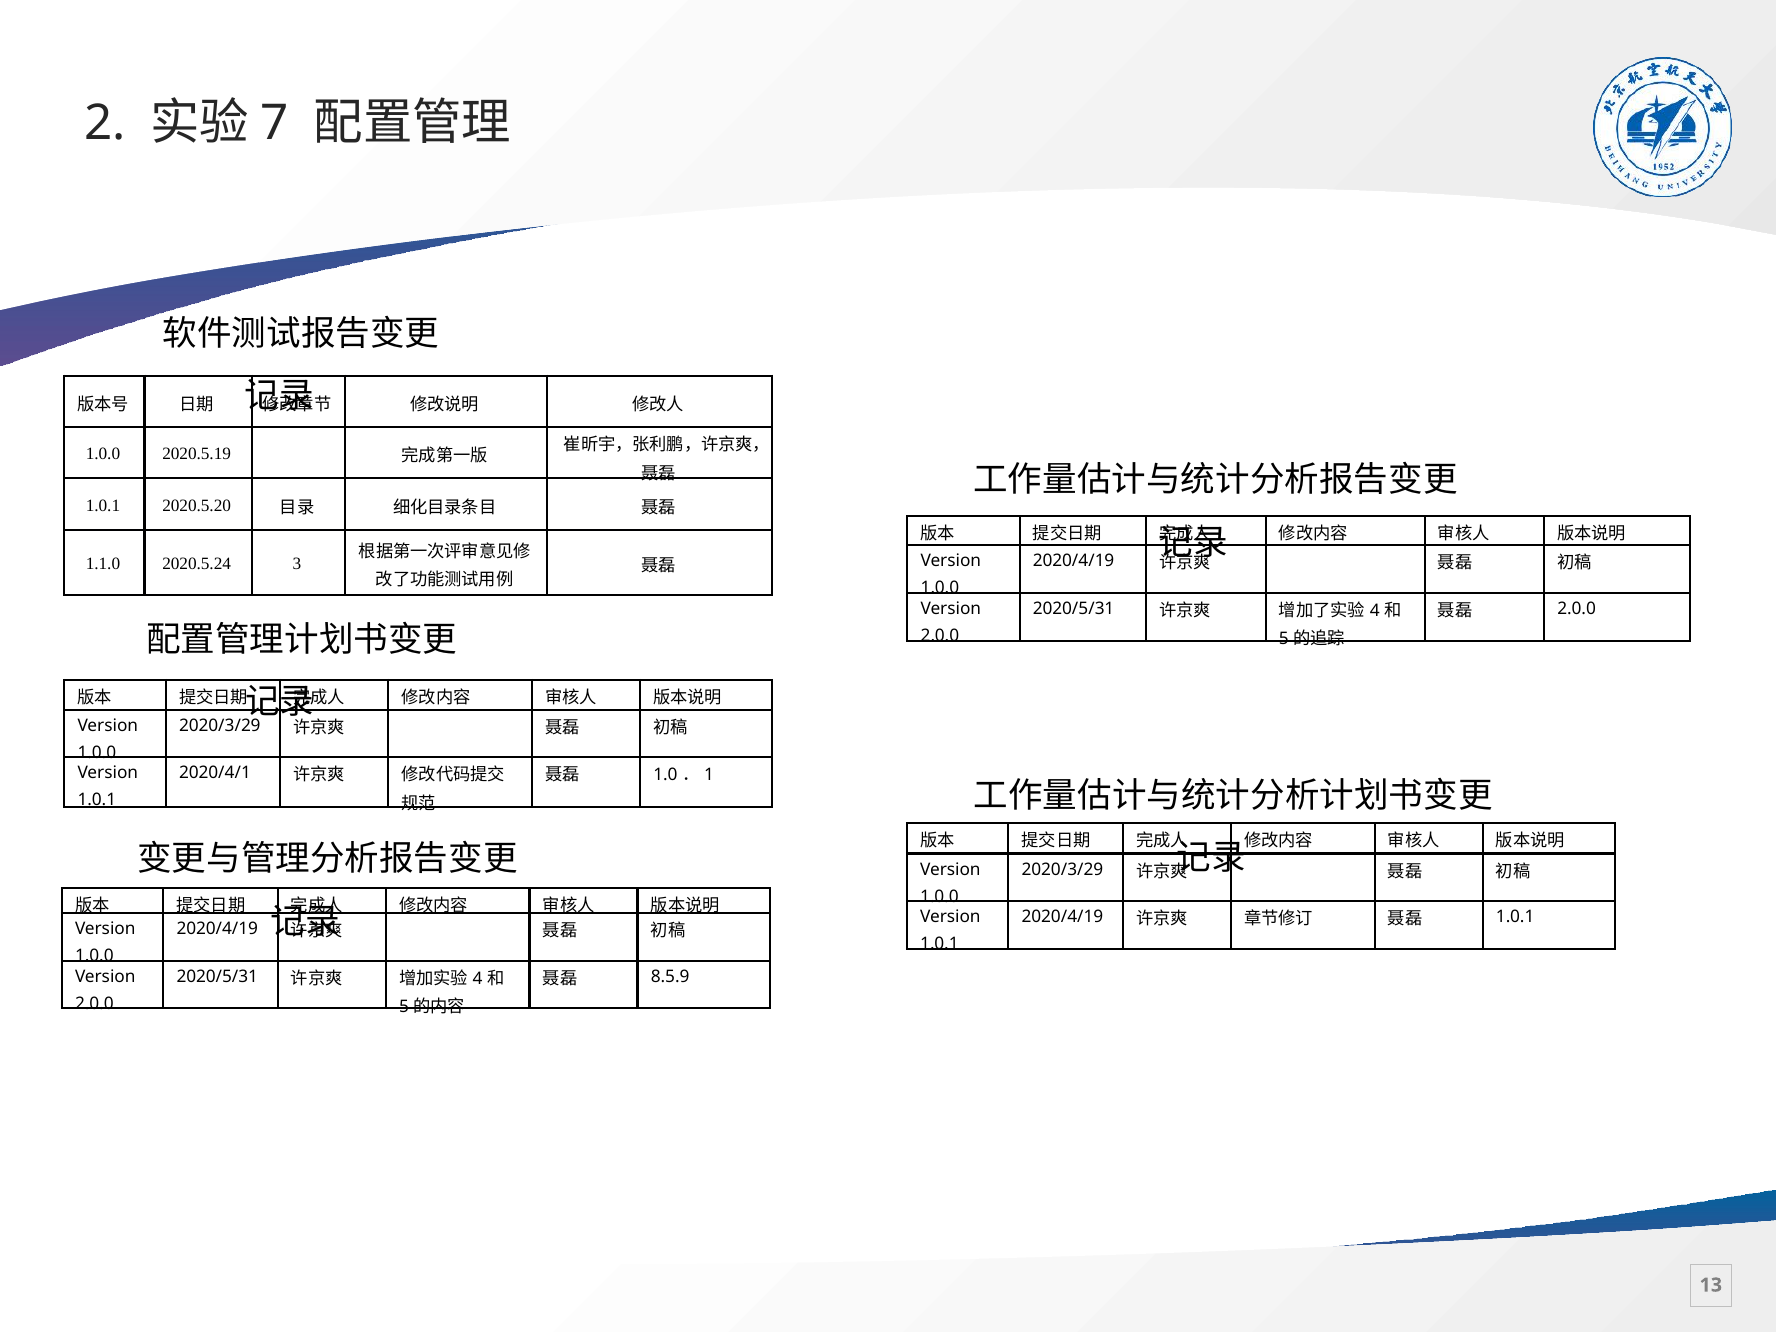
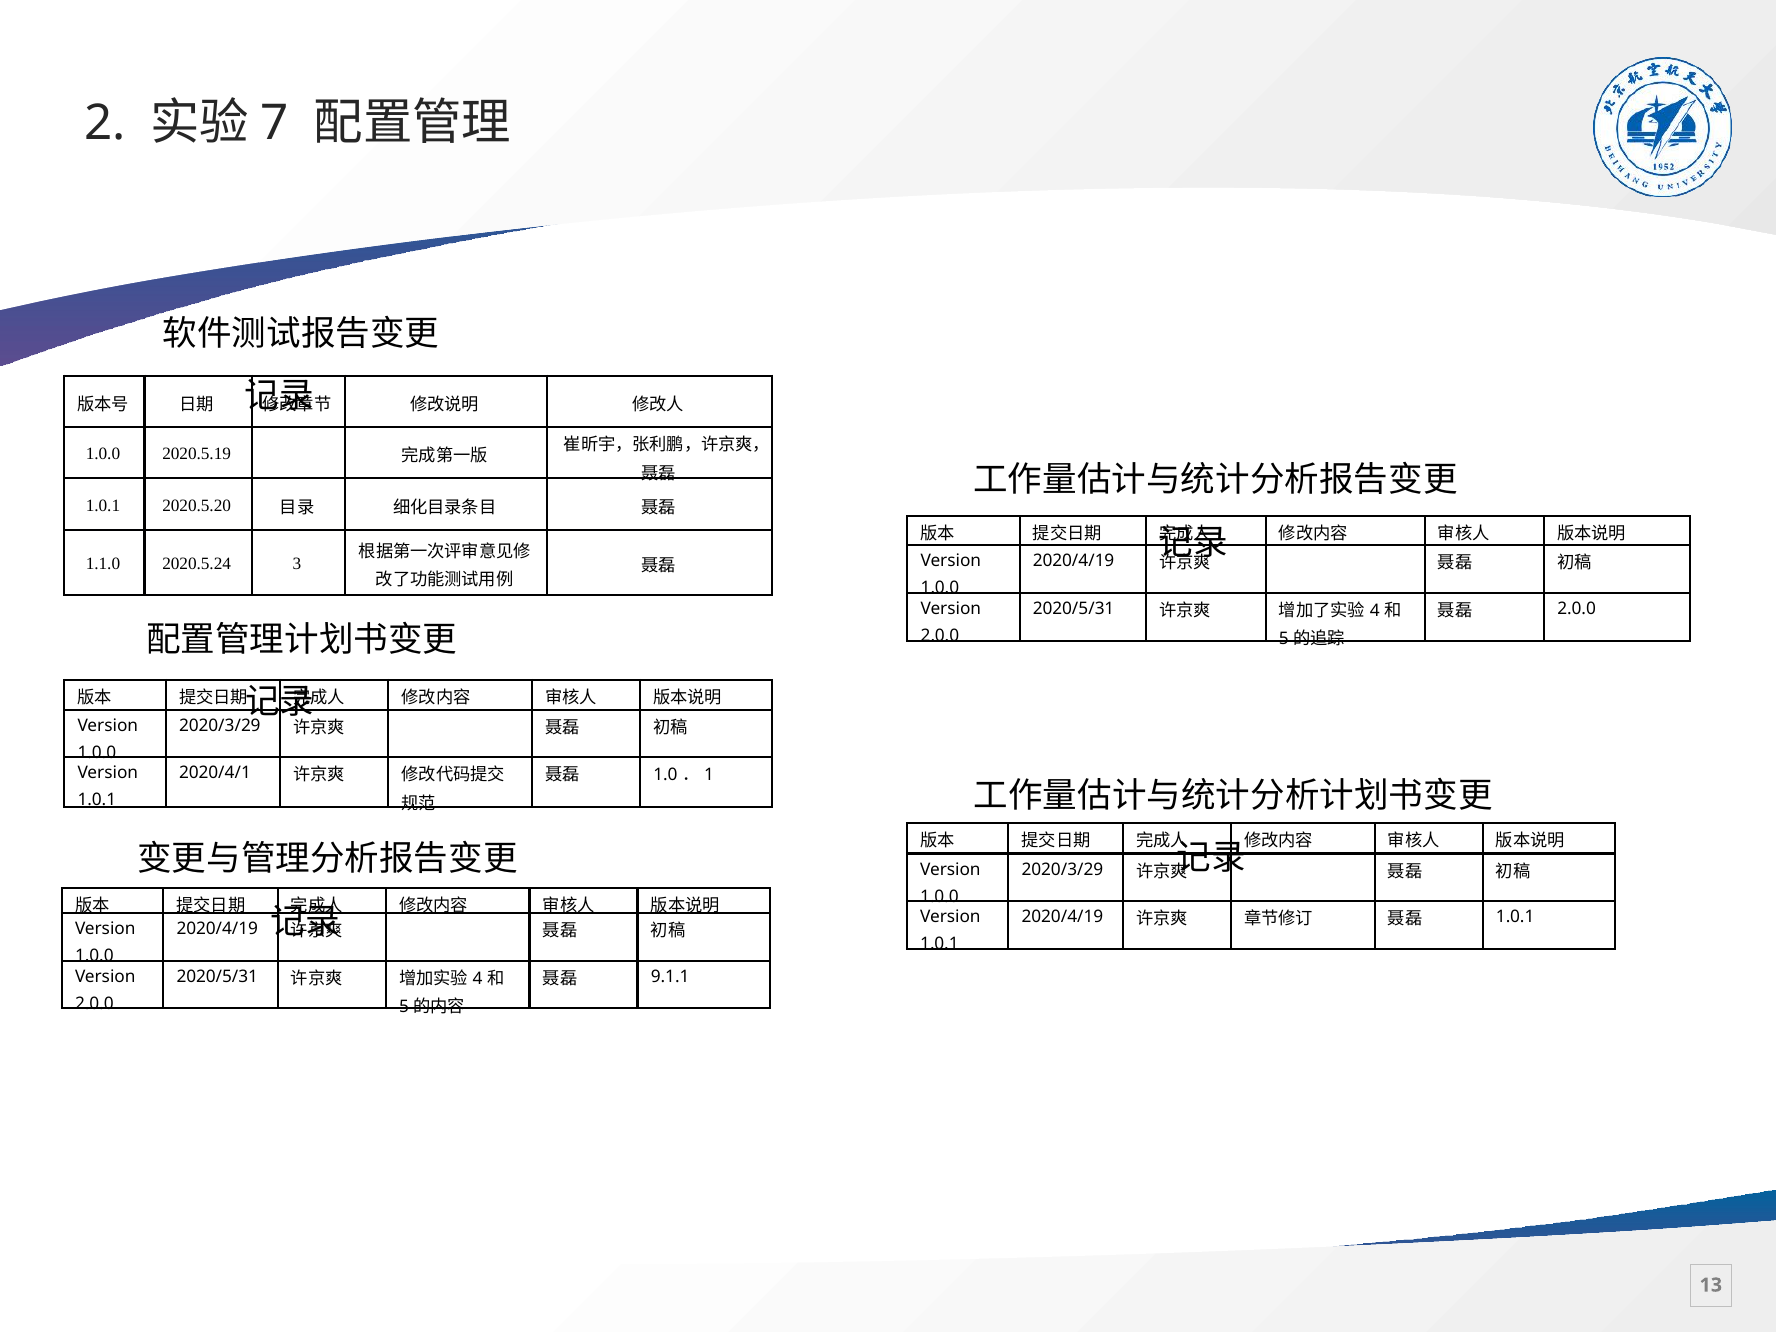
8.5.9: 8.5.9 -> 9.1.1 (670, 977)
